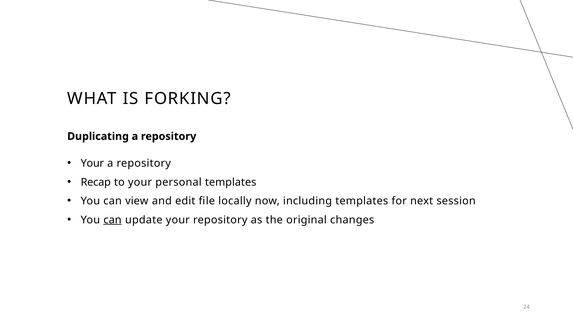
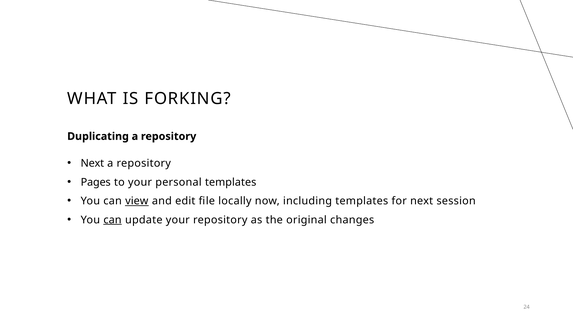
Your: Your -> Next (92, 163)
Recap: Recap -> Pages (96, 182)
view underline: none -> present (137, 201)
